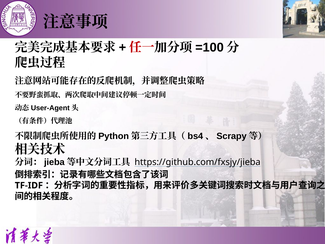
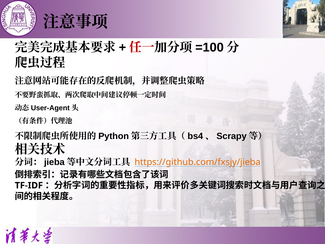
https://github.com/fxsjy/jieba colour: black -> orange (198, 162)
